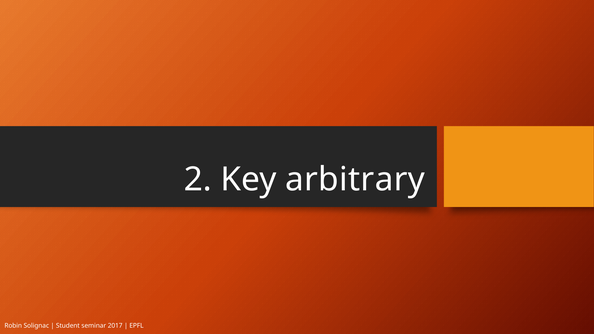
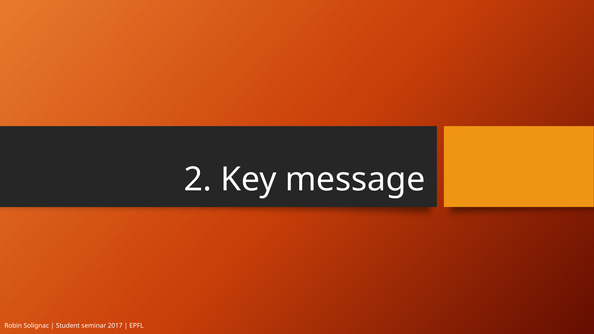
arbitrary: arbitrary -> message (355, 180)
